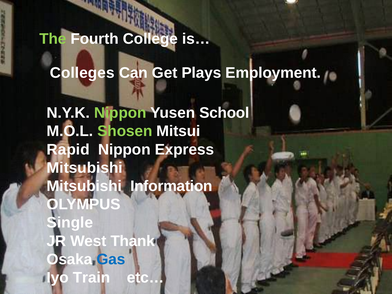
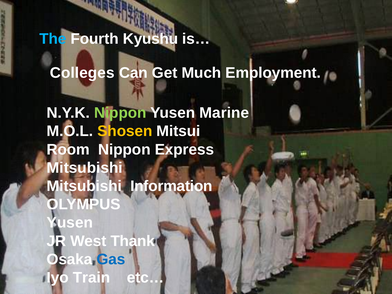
The colour: light green -> light blue (53, 39)
College: College -> Kyushu (151, 39)
Plays: Plays -> Much (201, 73)
School: School -> Marine (224, 113)
Shosen colour: light green -> yellow (125, 131)
Rapid: Rapid -> Room (68, 149)
Single: Single -> Yusen (70, 223)
